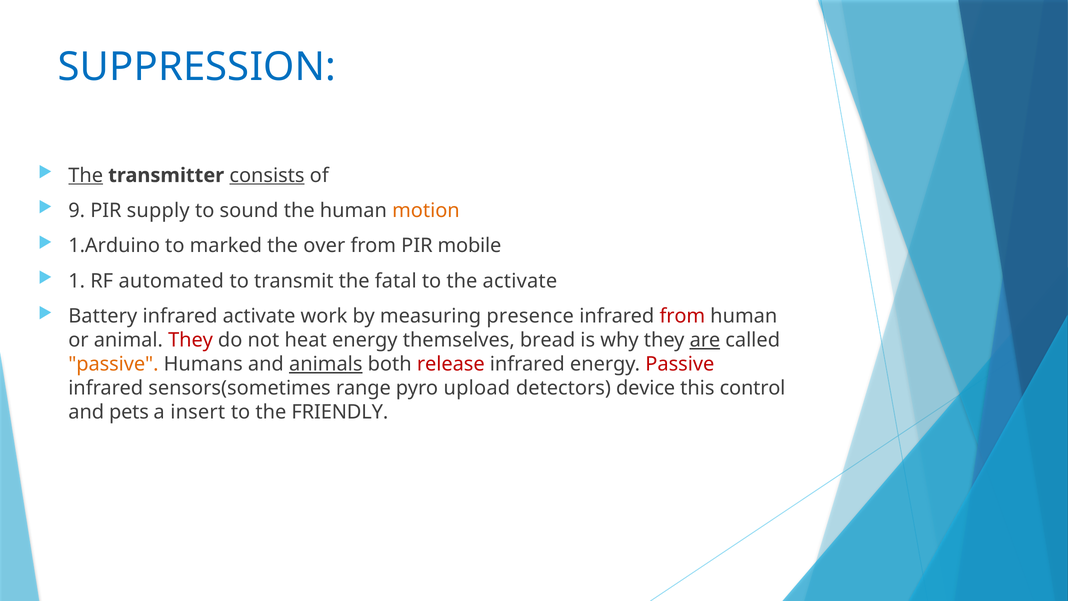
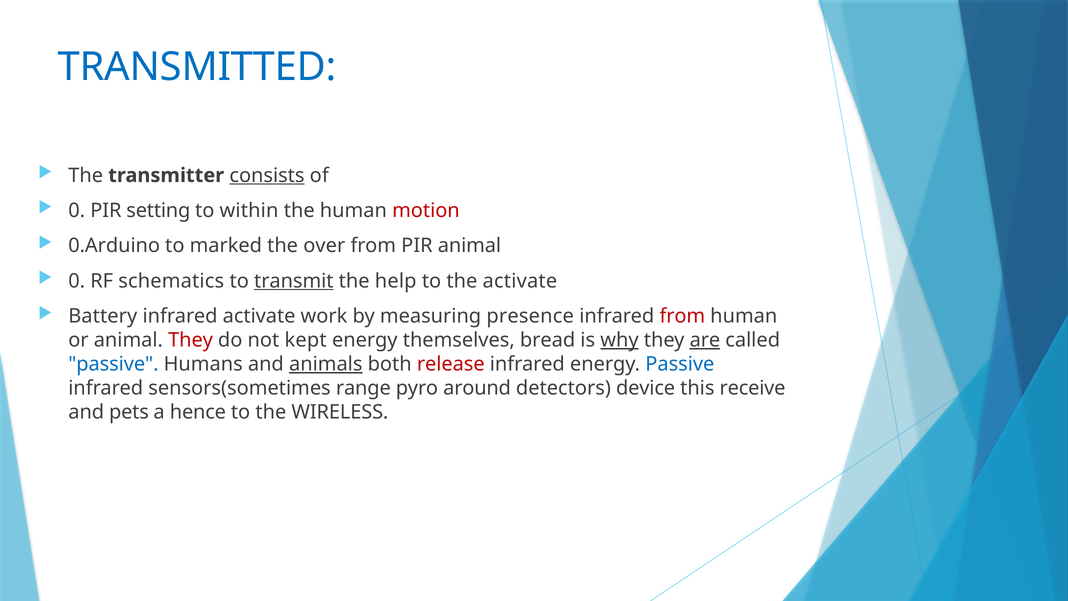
SUPPRESSION: SUPPRESSION -> TRANSMITTED (197, 67)
The underline: present -> none (86, 175)
9: 9 -> 0 (77, 211)
supply: supply -> setting (158, 211)
sound: sound -> within (249, 211)
motion colour: orange -> red (426, 211)
1.Arduino: 1.Arduino -> 0.Arduino (114, 246)
PIR mobile: mobile -> animal (469, 246)
1: 1 -> 0 (77, 281)
automated: automated -> schematics (171, 281)
transmit underline: none -> present (294, 281)
fatal: fatal -> help (396, 281)
heat: heat -> kept (306, 340)
why underline: none -> present (619, 340)
passive colour: orange -> blue (113, 364)
Passive colour: red -> blue (680, 364)
upload: upload -> around (477, 388)
control: control -> receive (753, 388)
insert: insert -> hence (198, 412)
FRIENDLY: FRIENDLY -> WIRELESS (340, 412)
